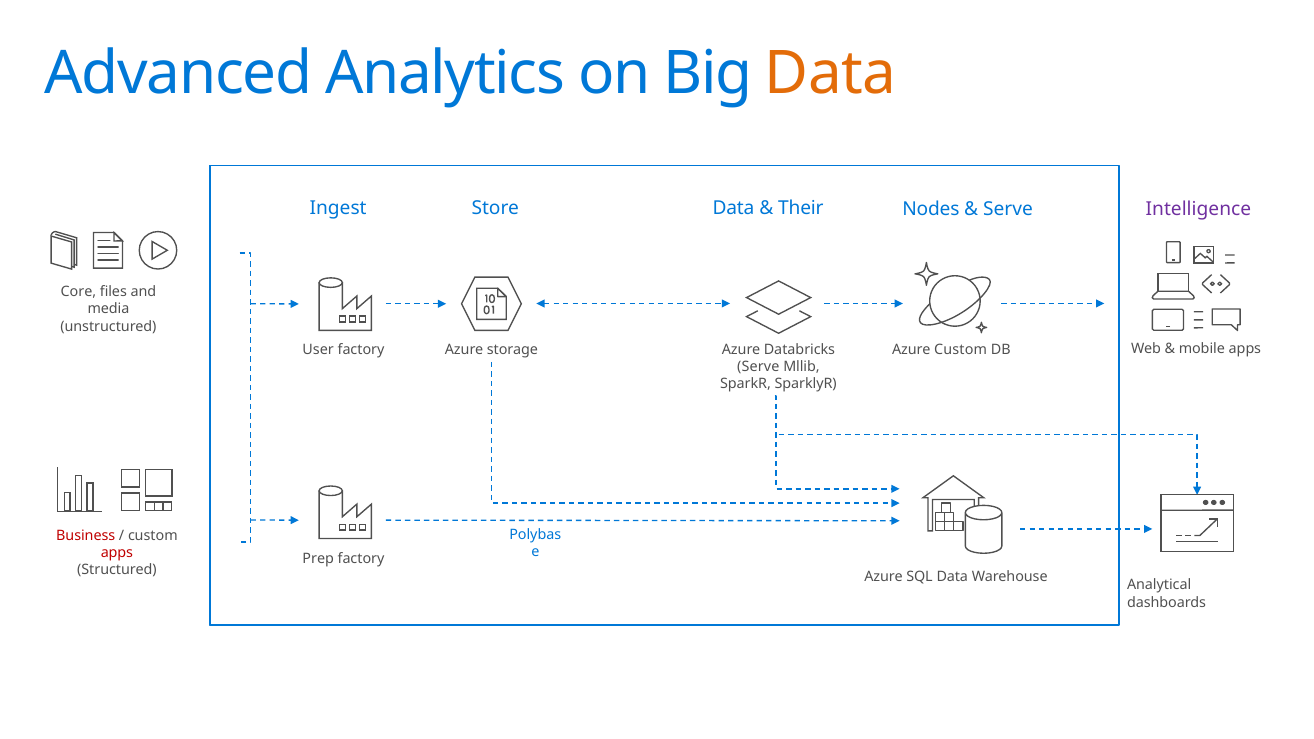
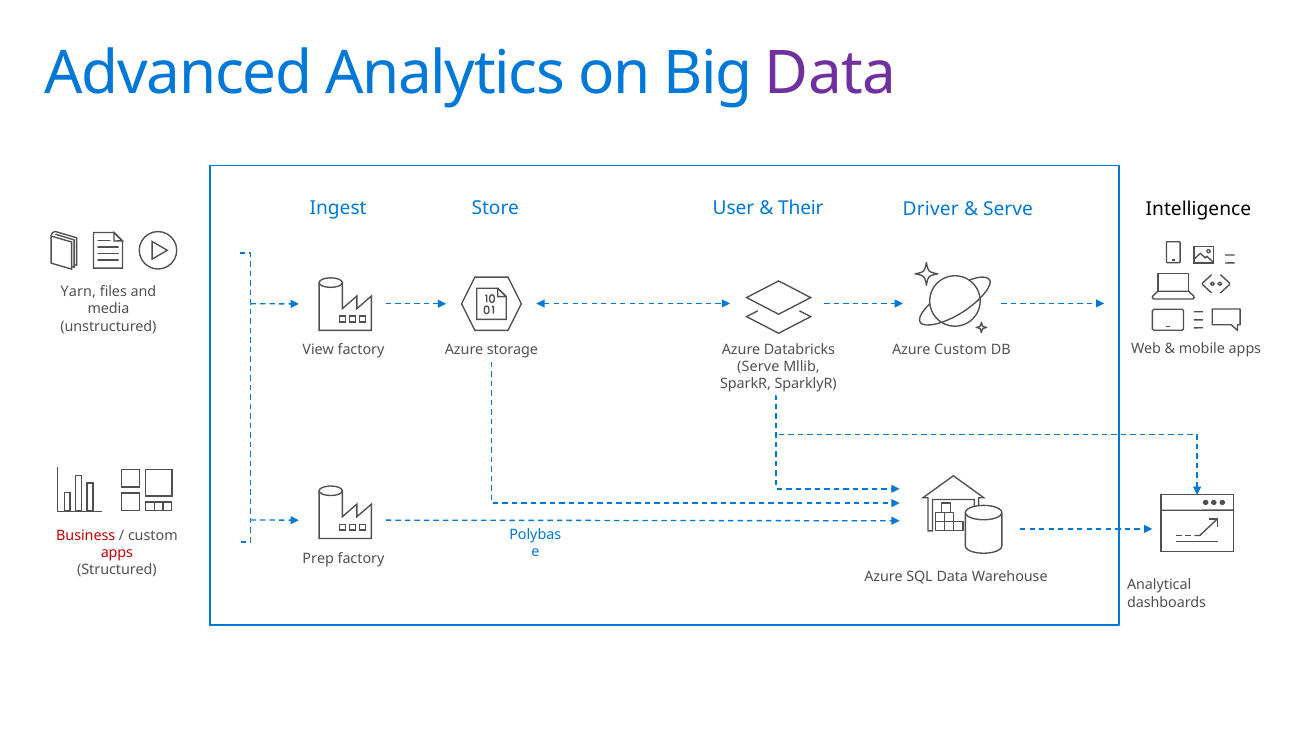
Data colour: orange -> purple (831, 73)
Data: Data -> User (733, 208)
Intelligence colour: purple -> black (1198, 209)
Nodes: Nodes -> Driver (931, 210)
Core: Core -> Yarn (78, 292)
User: User -> View (318, 349)
